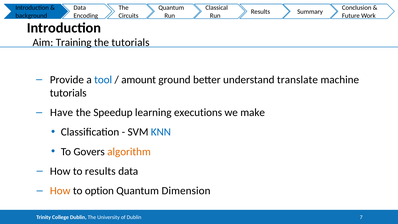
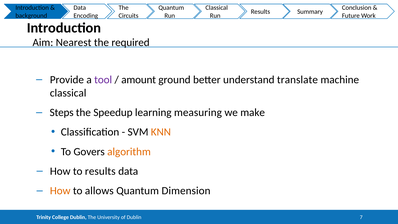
Training: Training -> Nearest (74, 42)
the tutorials: tutorials -> required (131, 42)
tool colour: blue -> purple (103, 80)
tutorials: tutorials -> classical (68, 93)
Have: Have -> Steps (62, 112)
executions: executions -> measuring (198, 112)
KNN colour: blue -> orange (161, 132)
option: option -> allows (99, 191)
